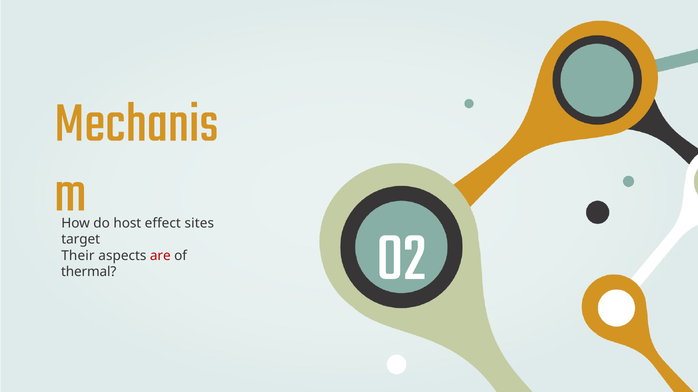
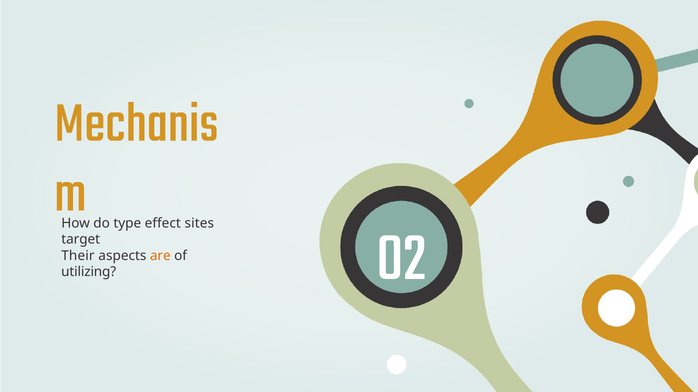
host: host -> type (127, 223)
are colour: red -> orange (160, 256)
thermal: thermal -> utilizing (89, 272)
